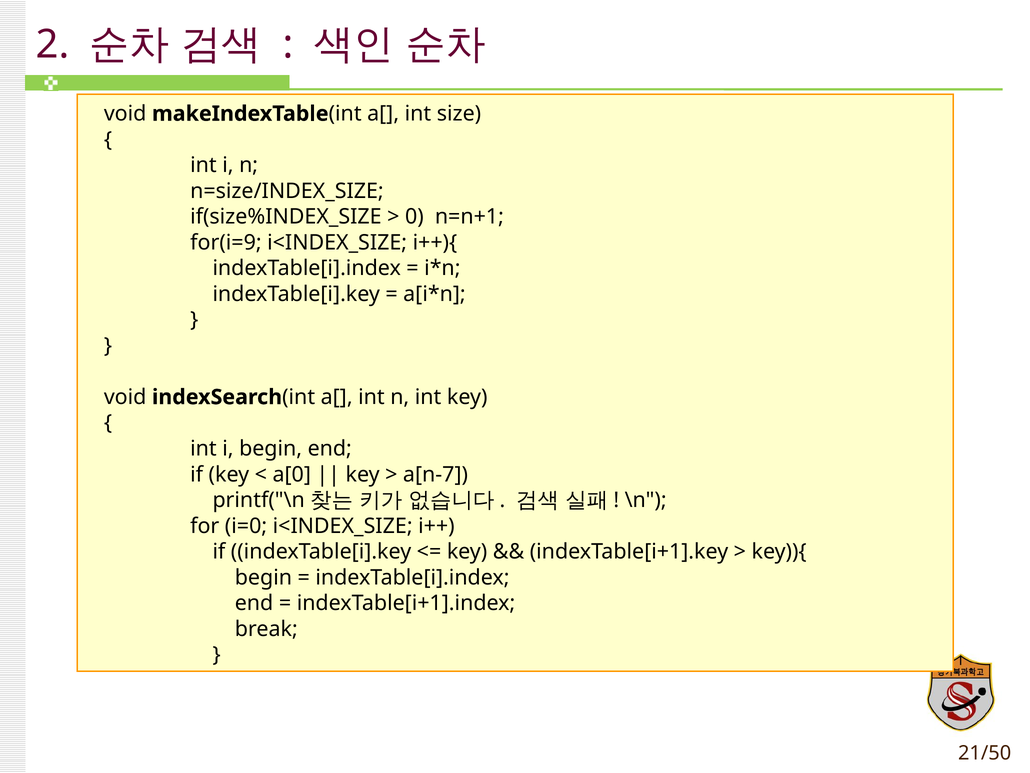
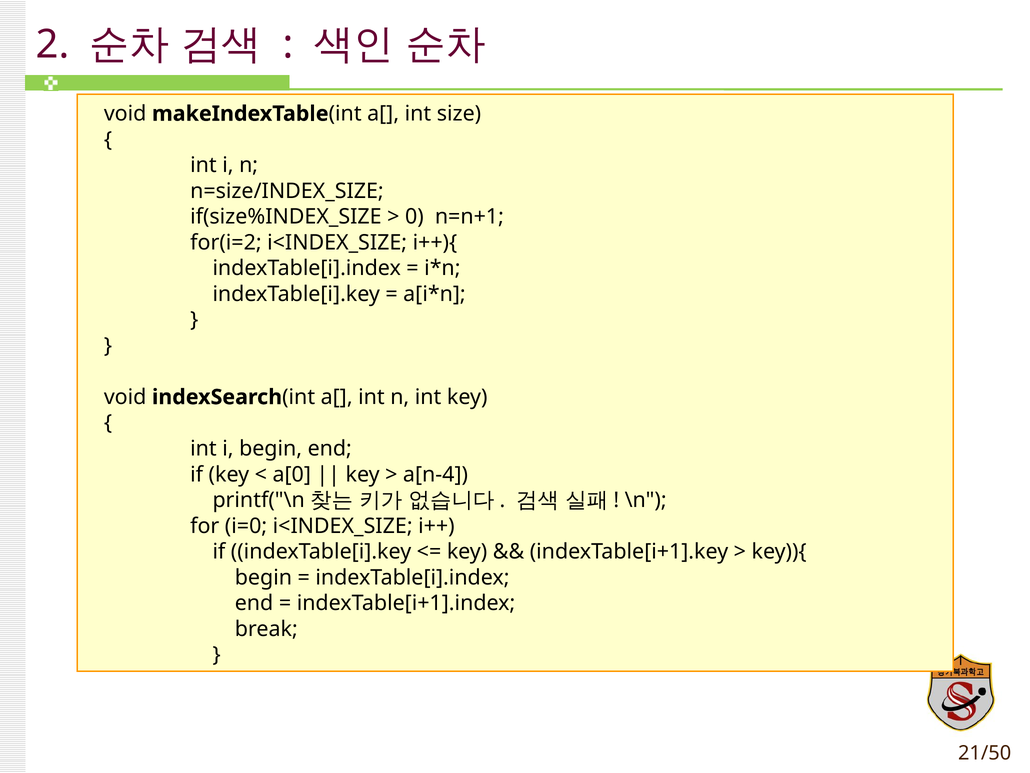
for(i=9: for(i=9 -> for(i=2 (226, 242)
a[n-7: a[n-7 -> a[n-4 (435, 474)
